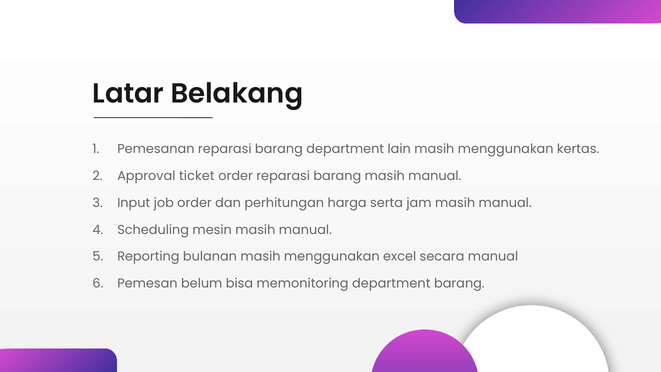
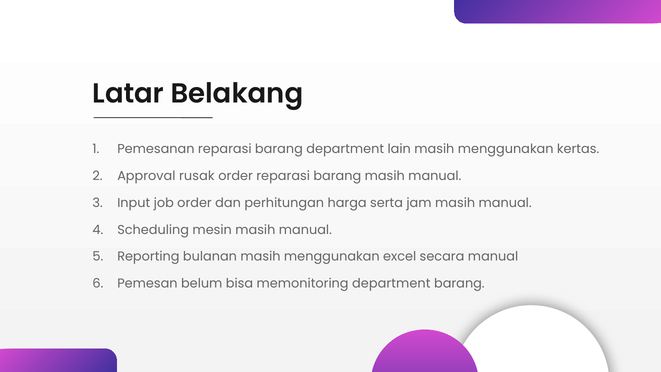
ticket: ticket -> rusak (197, 176)
